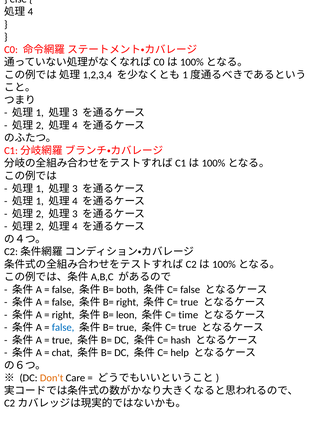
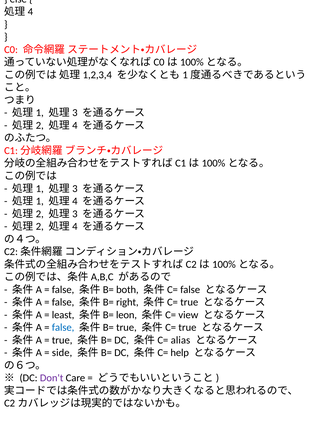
right: right -> least (63, 315)
time: time -> view (188, 315)
hash: hash -> alias (180, 340)
chat: chat -> side (62, 353)
Don't colour: orange -> purple (52, 378)
